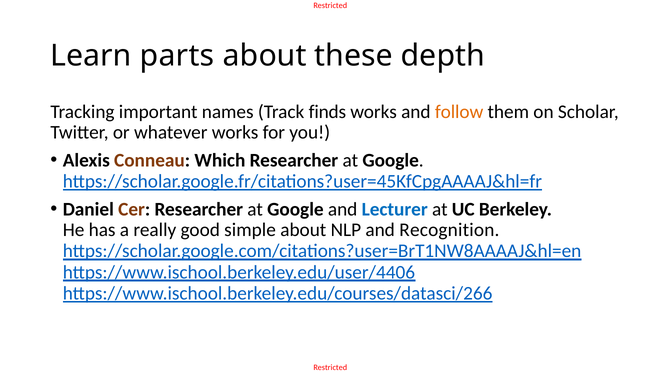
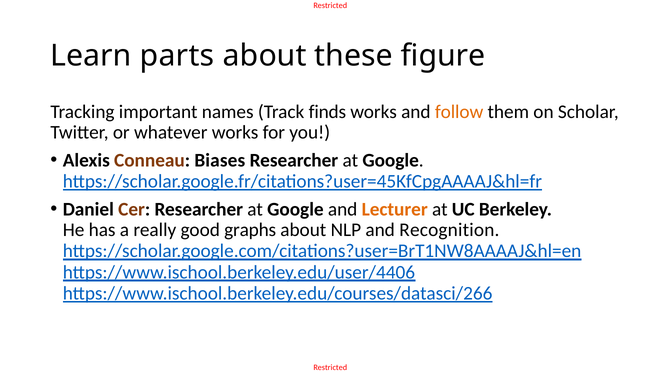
depth: depth -> figure (443, 56)
Which: Which -> Biases (220, 160)
Lecturer colour: blue -> orange (395, 209)
simple: simple -> graphs (250, 230)
